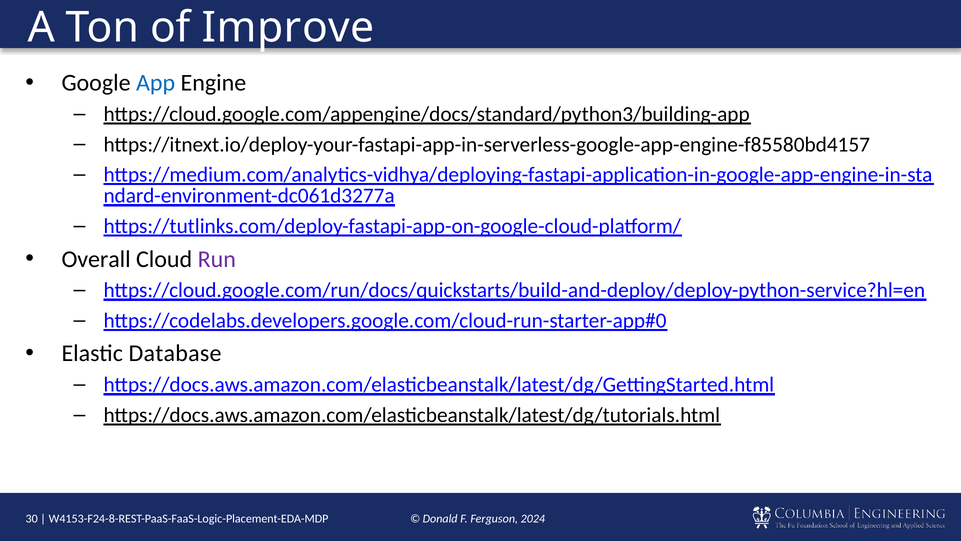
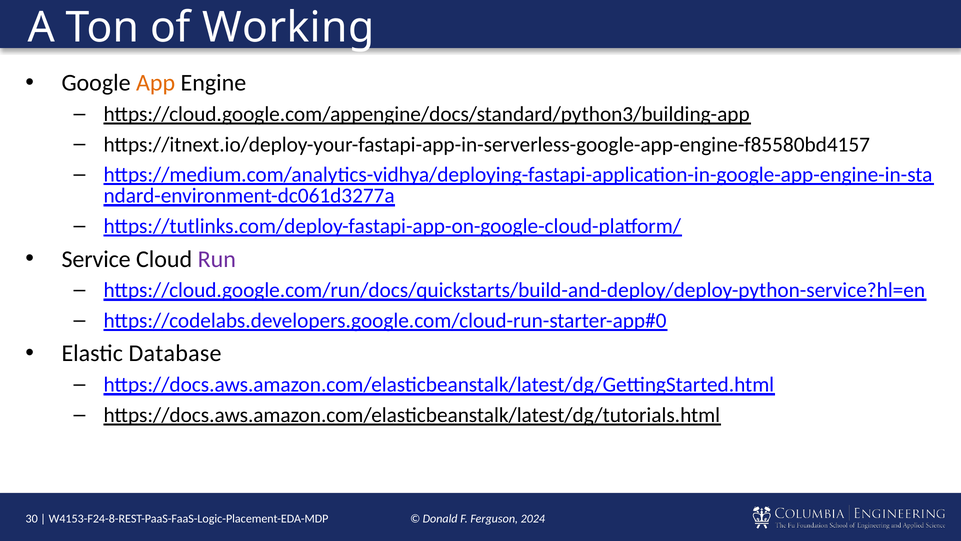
Improve: Improve -> Working (288, 28)
App colour: blue -> orange (156, 83)
Overall: Overall -> Service (96, 259)
